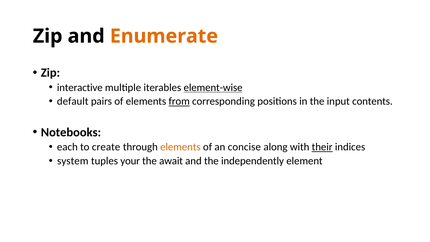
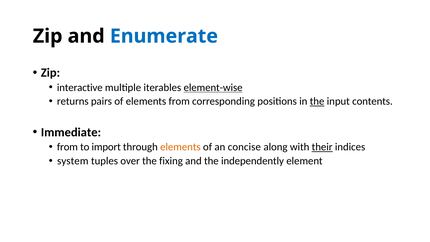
Enumerate colour: orange -> blue (164, 36)
default: default -> returns (73, 101)
from underline: present -> none (179, 101)
the underline: none -> present (317, 101)
Notebooks: Notebooks -> Immediate (71, 132)
each: each -> from (67, 147)
create: create -> import (106, 147)
your: your -> over (130, 161)
await: await -> fixing (171, 161)
